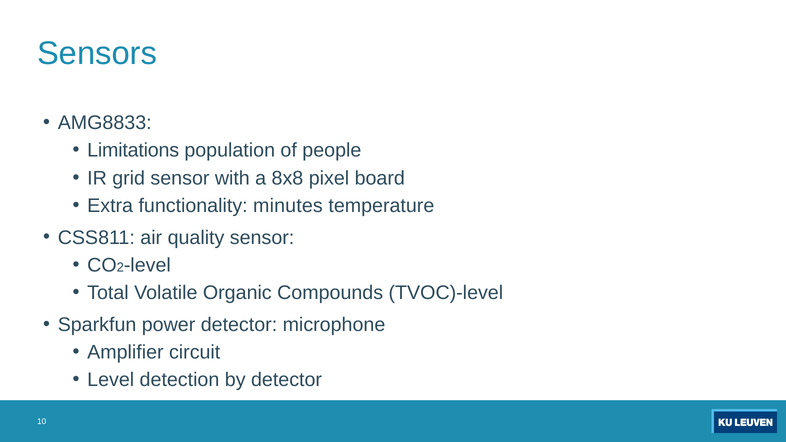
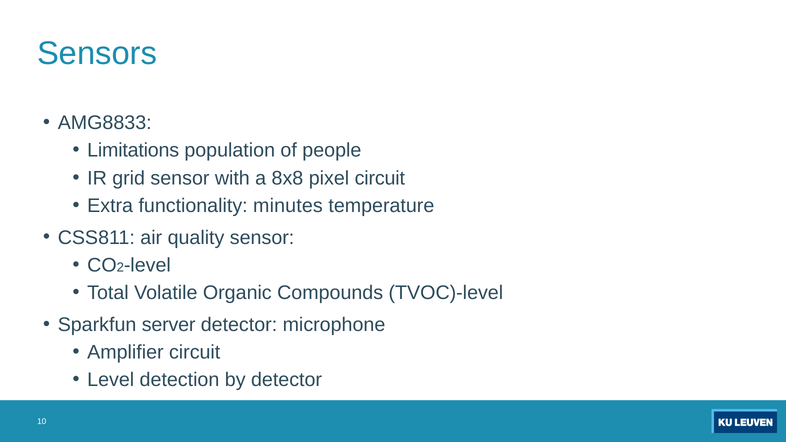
pixel board: board -> circuit (380, 178)
power: power -> server (169, 325)
